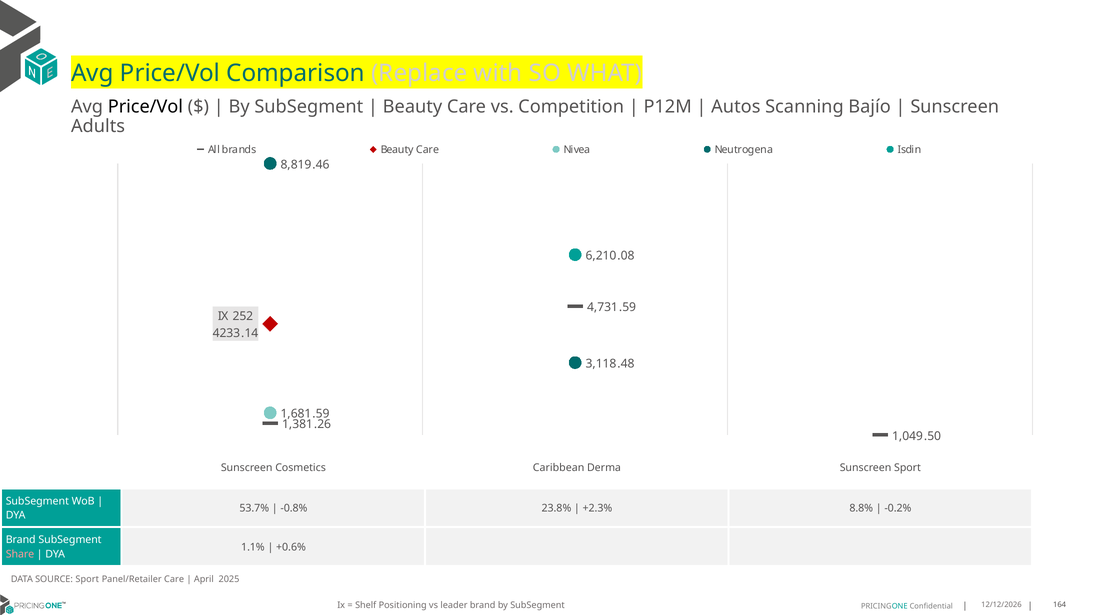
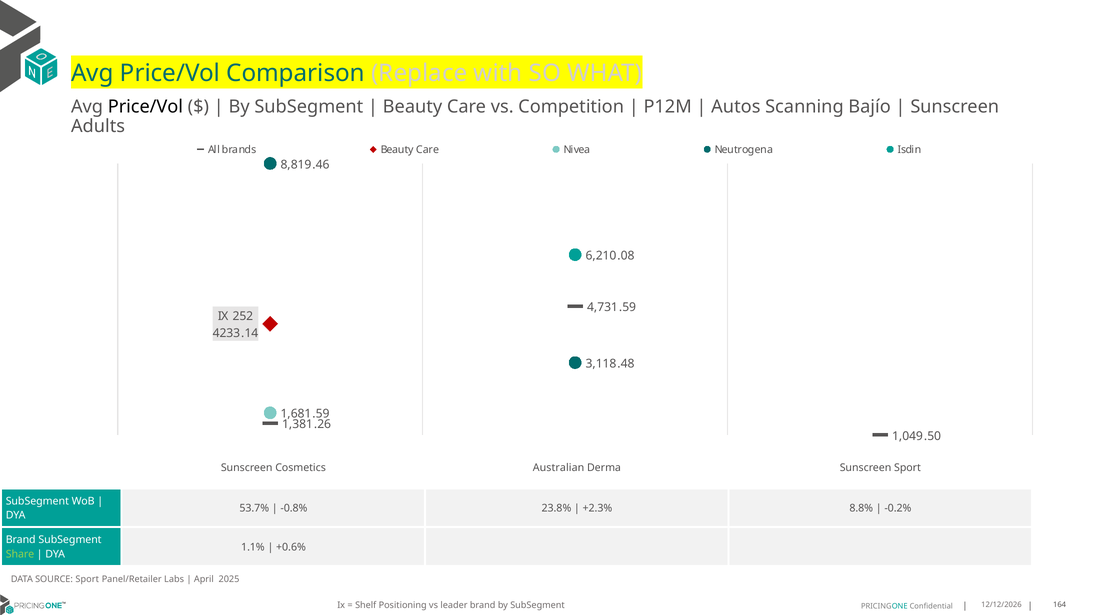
Caribbean: Caribbean -> Australian (559, 468)
Share colour: pink -> light green (20, 554)
Panel/Retailer Care: Care -> Labs (174, 579)
